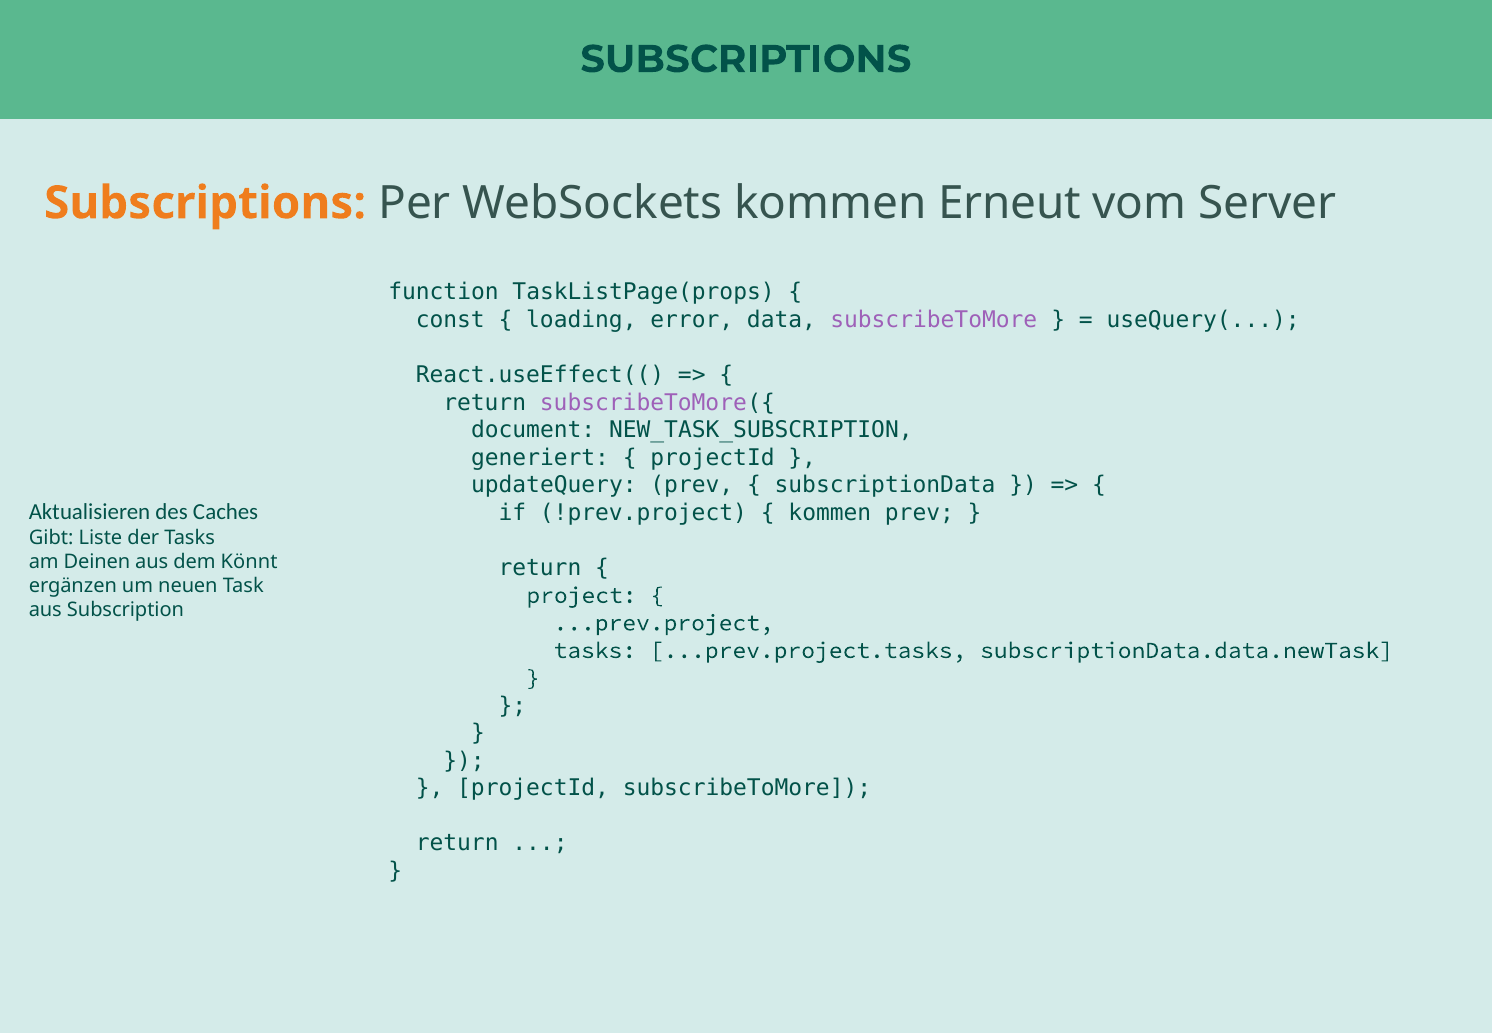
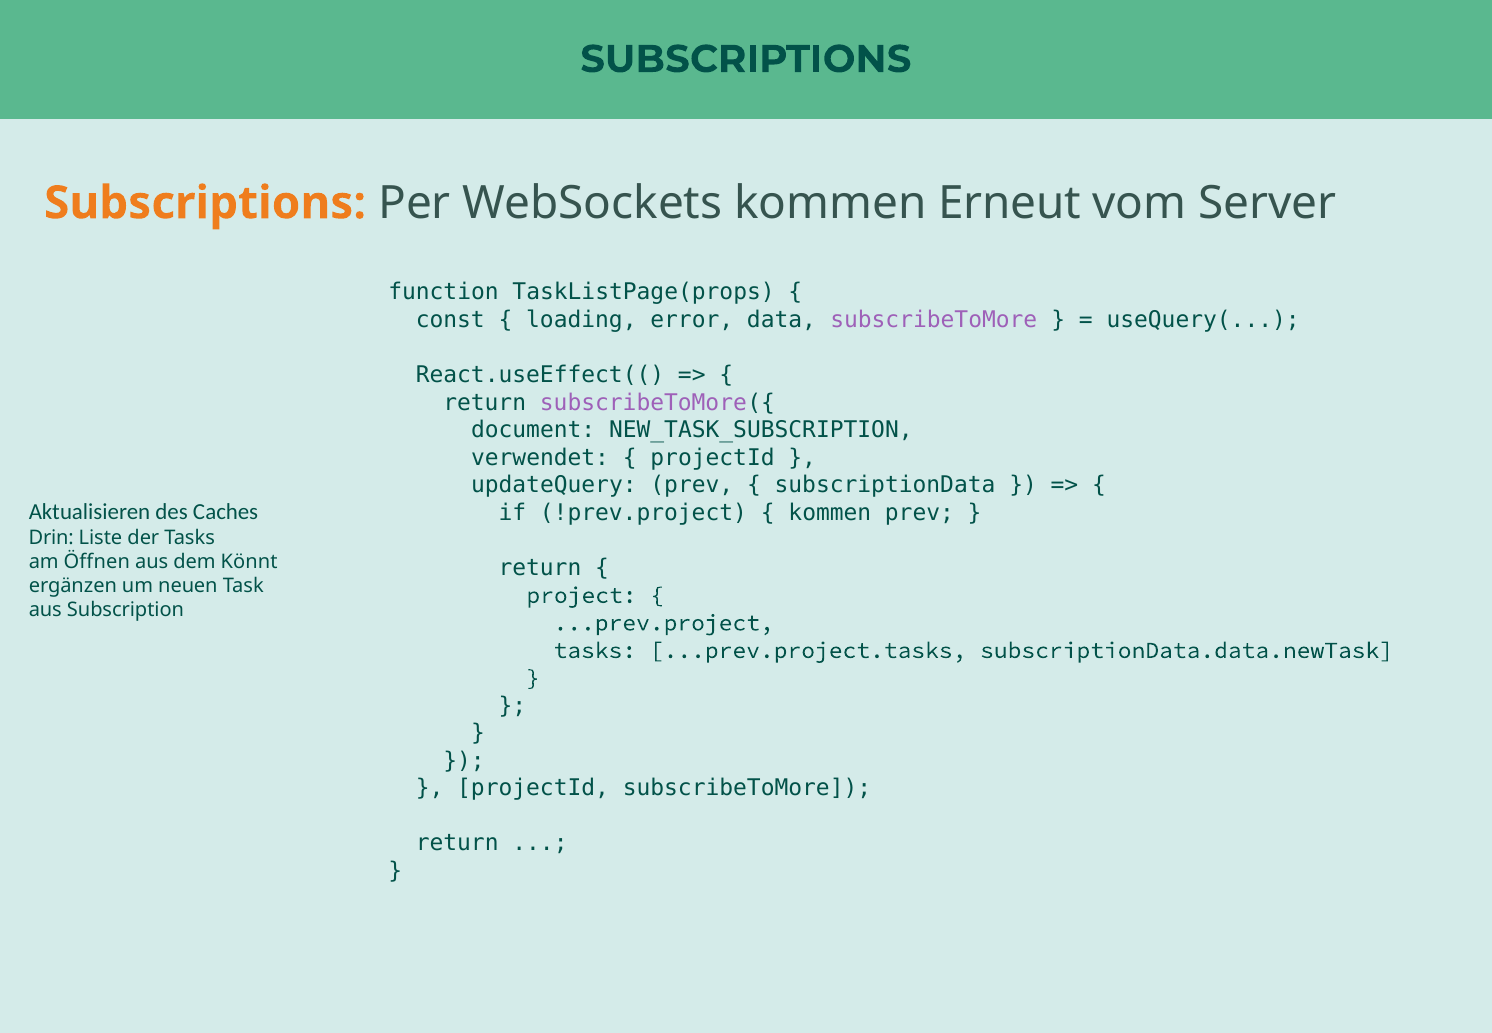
generiert: generiert -> verwendet (540, 457)
Gibt: Gibt -> Drin (51, 537)
Deinen: Deinen -> Öffnen (97, 561)
